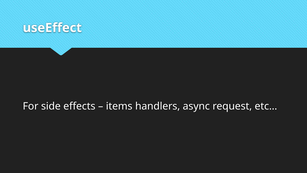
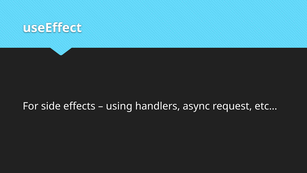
items: items -> using (119, 106)
